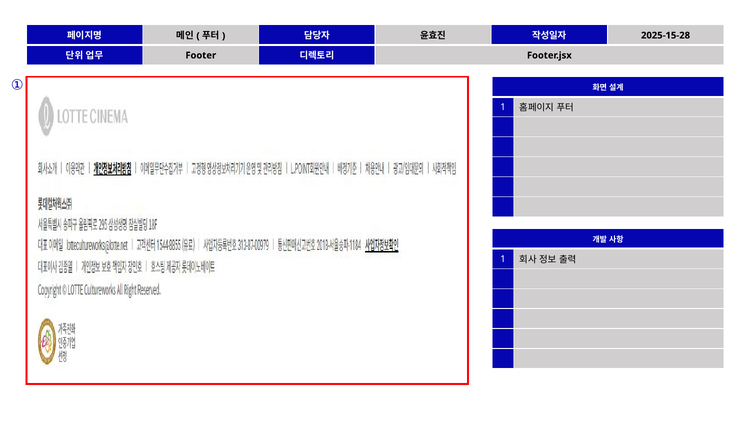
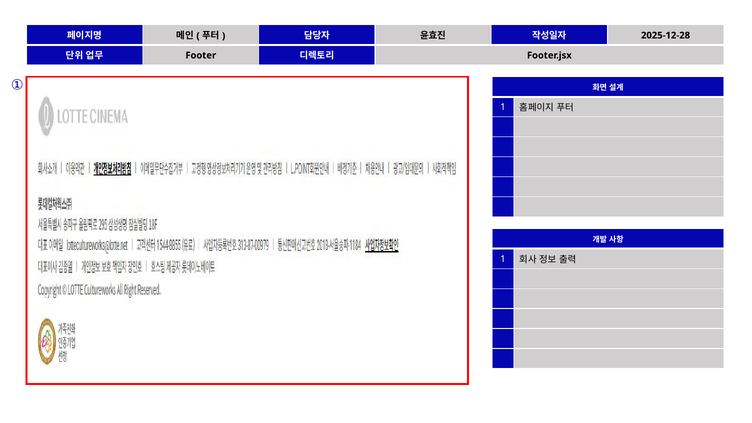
2025-15-28: 2025-15-28 -> 2025-12-28 (666, 35)
